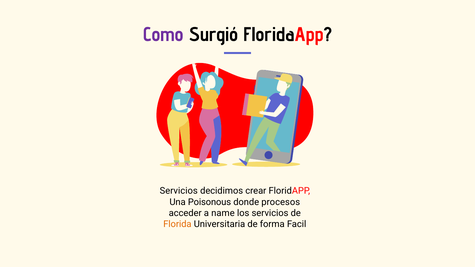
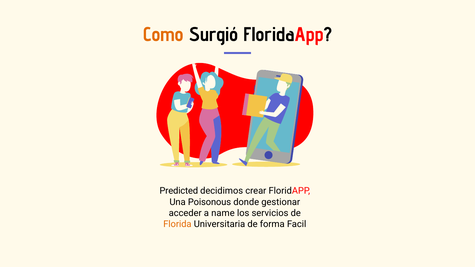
Como colour: purple -> orange (163, 34)
Servicios: Servicios -> Predicted (179, 191)
procesos: procesos -> gestionar (281, 202)
